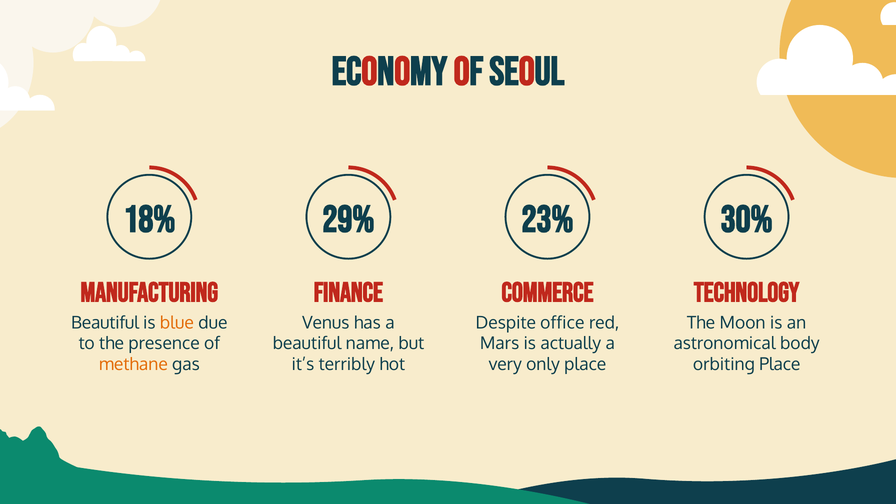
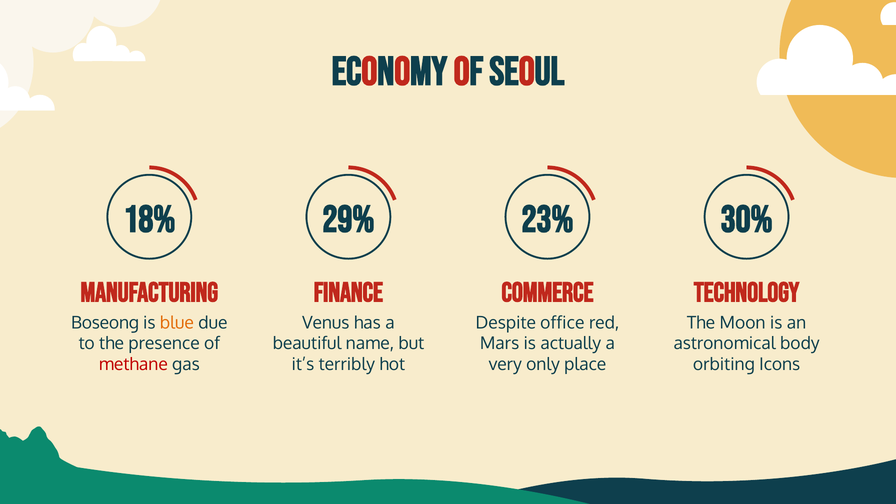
Beautiful: Beautiful -> Boseong (105, 323)
methane colour: orange -> red (133, 365)
orbiting Place: Place -> Icons (780, 365)
